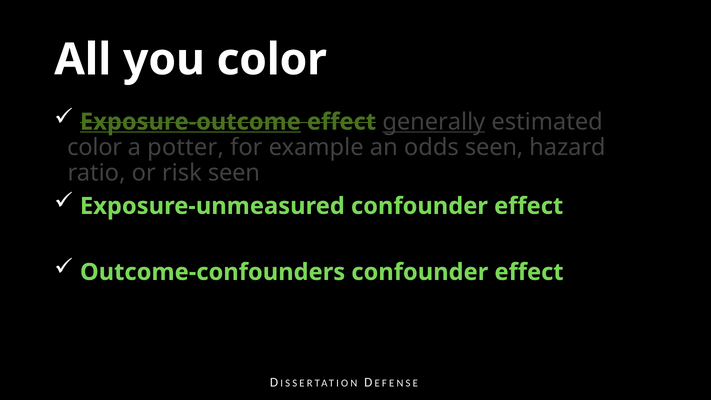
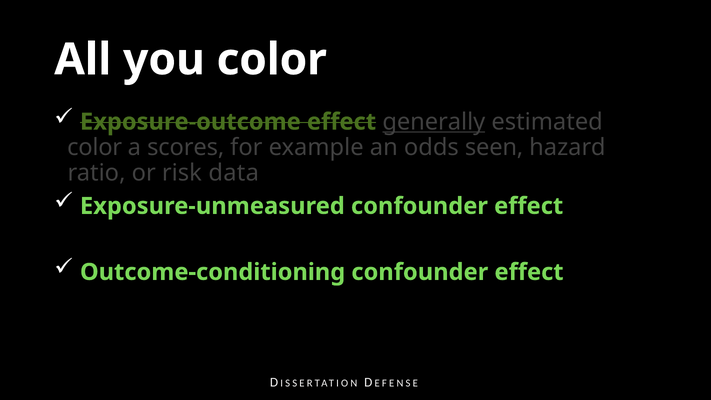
Exposure-outcome underline: present -> none (190, 122)
potter: potter -> scores (186, 147)
risk seen: seen -> data (234, 173)
Outcome-confounders: Outcome-confounders -> Outcome-conditioning (213, 272)
